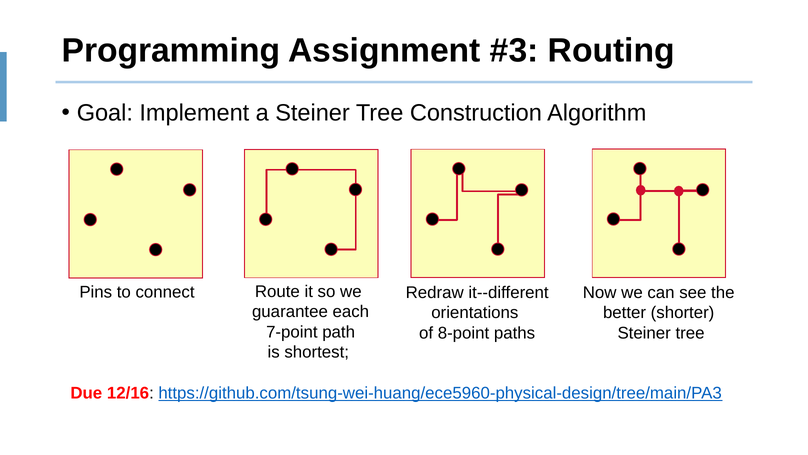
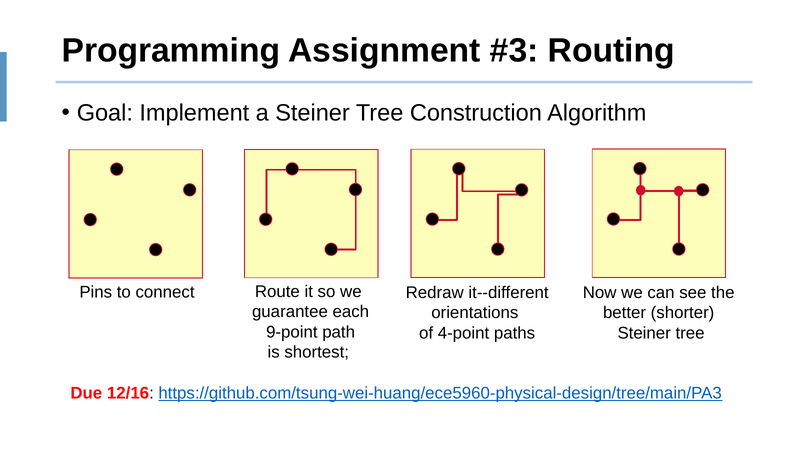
7-point: 7-point -> 9-point (292, 332)
8-point: 8-point -> 4-point (464, 333)
